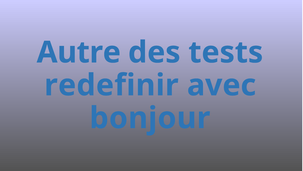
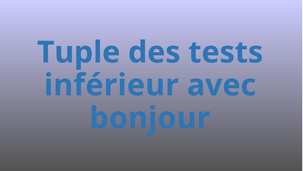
Autre: Autre -> Tuple (79, 52)
redefinir: redefinir -> inférieur (111, 85)
